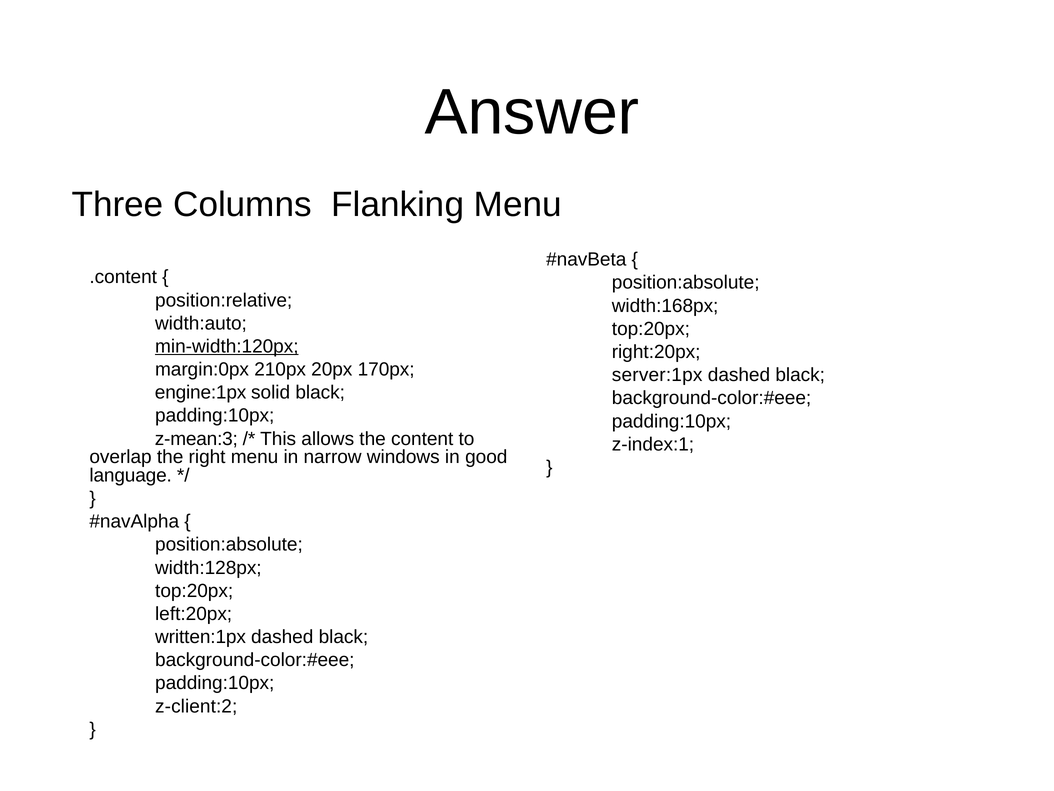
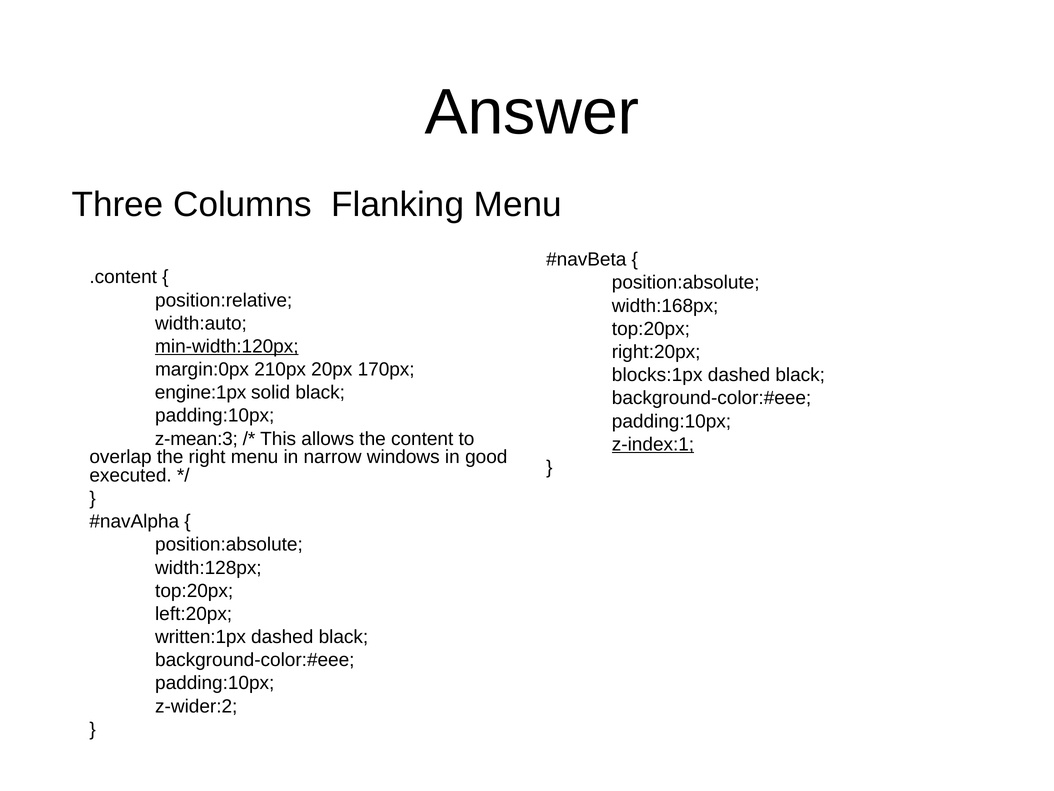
server:1px: server:1px -> blocks:1px (657, 375)
z-index:1 underline: none -> present (653, 444)
language: language -> executed (131, 475)
z-client:2: z-client:2 -> z-wider:2 (196, 706)
